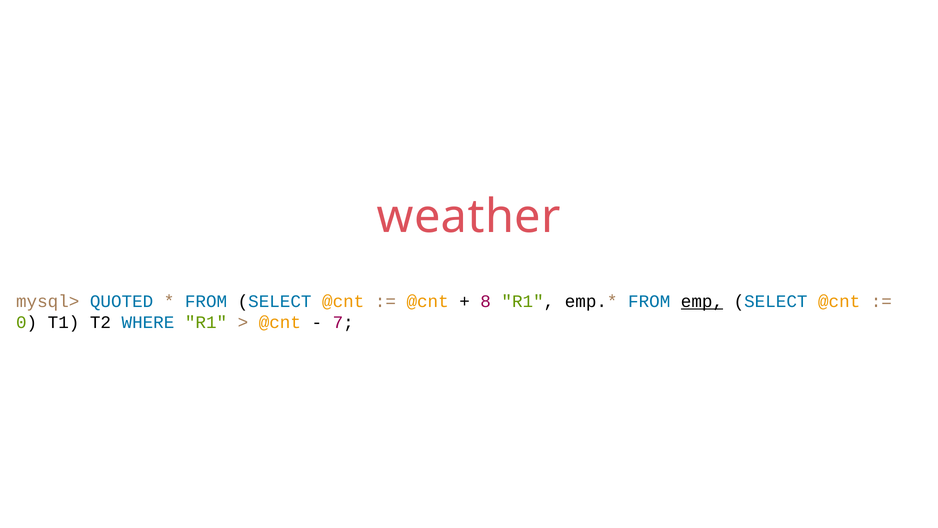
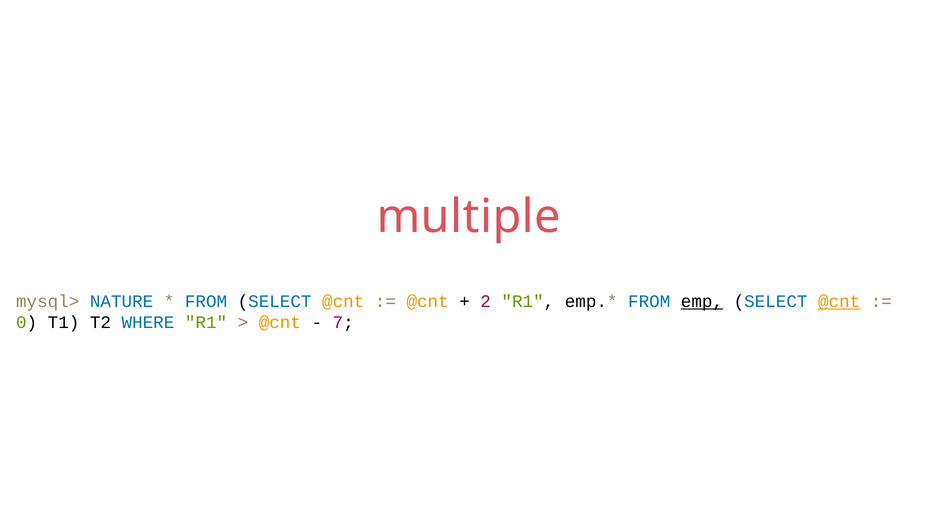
weather: weather -> multiple (469, 217)
QUOTED: QUOTED -> NATURE (122, 301)
8: 8 -> 2 (486, 301)
@cnt underline: none -> present (839, 301)
